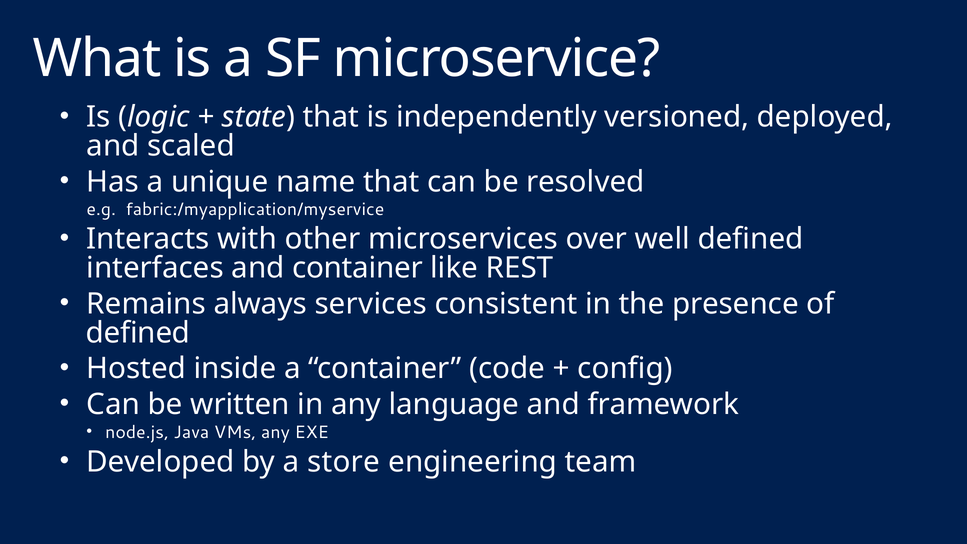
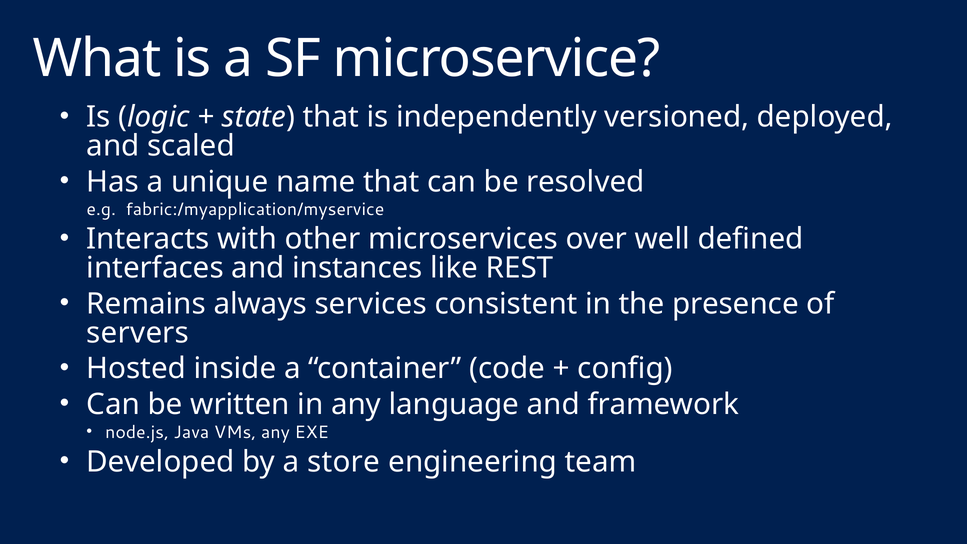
and container: container -> instances (357, 268)
defined: defined -> servers (138, 333)
